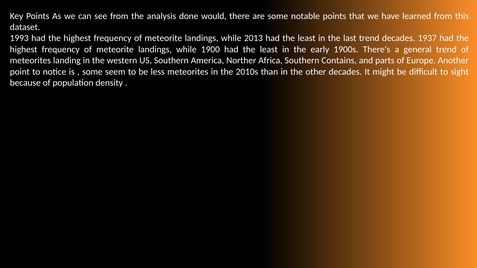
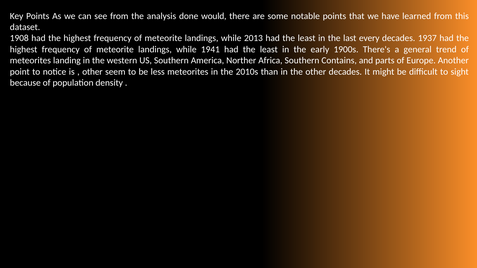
1993: 1993 -> 1908 (19, 38)
last trend: trend -> every (369, 38)
1900: 1900 -> 1941 (210, 49)
some: some -> other (92, 72)
